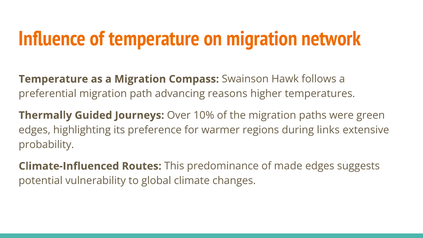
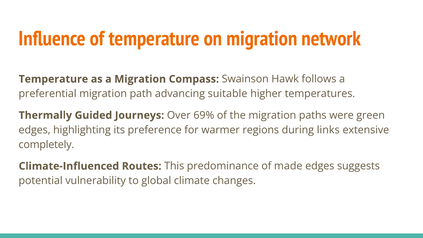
reasons: reasons -> suitable (228, 94)
10%: 10% -> 69% (204, 115)
probability: probability -> completely (46, 144)
